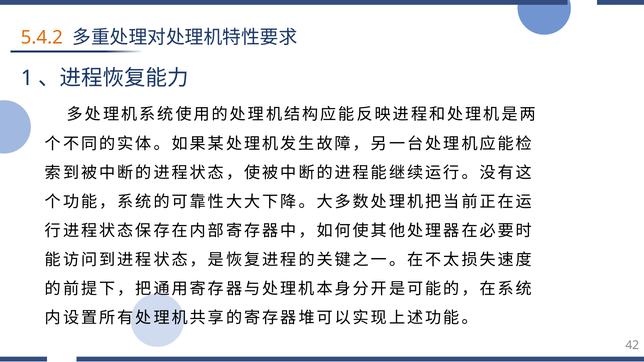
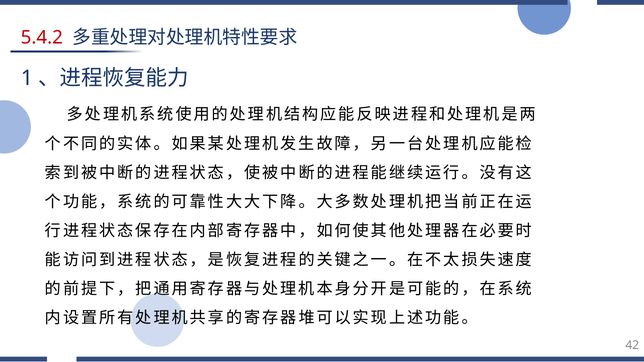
5.4.2 colour: orange -> red (42, 37)
